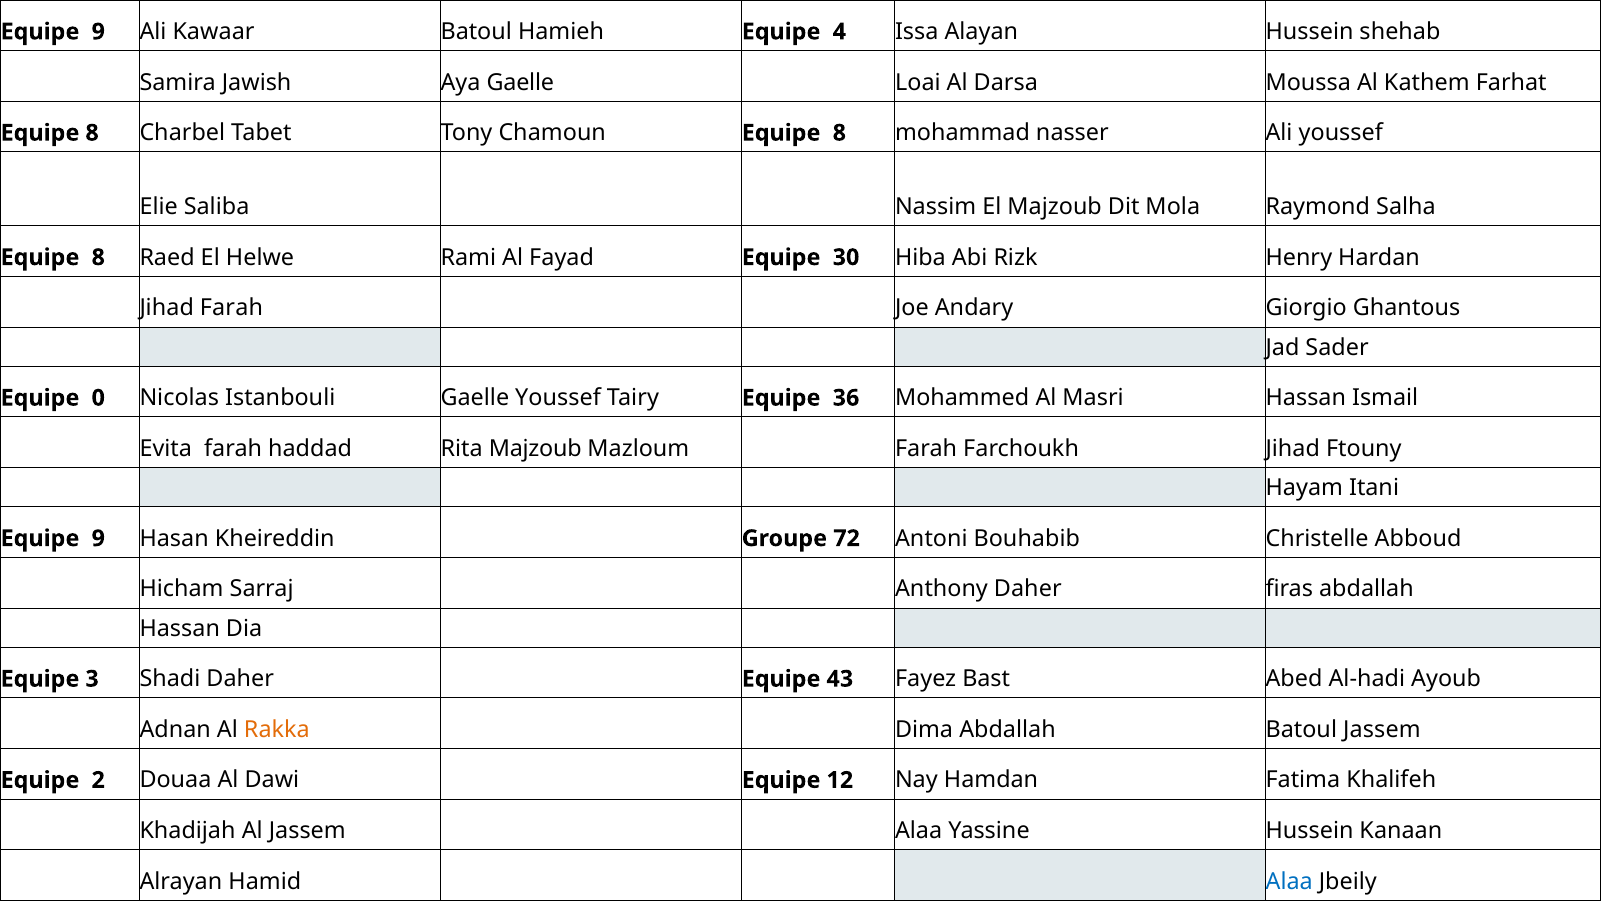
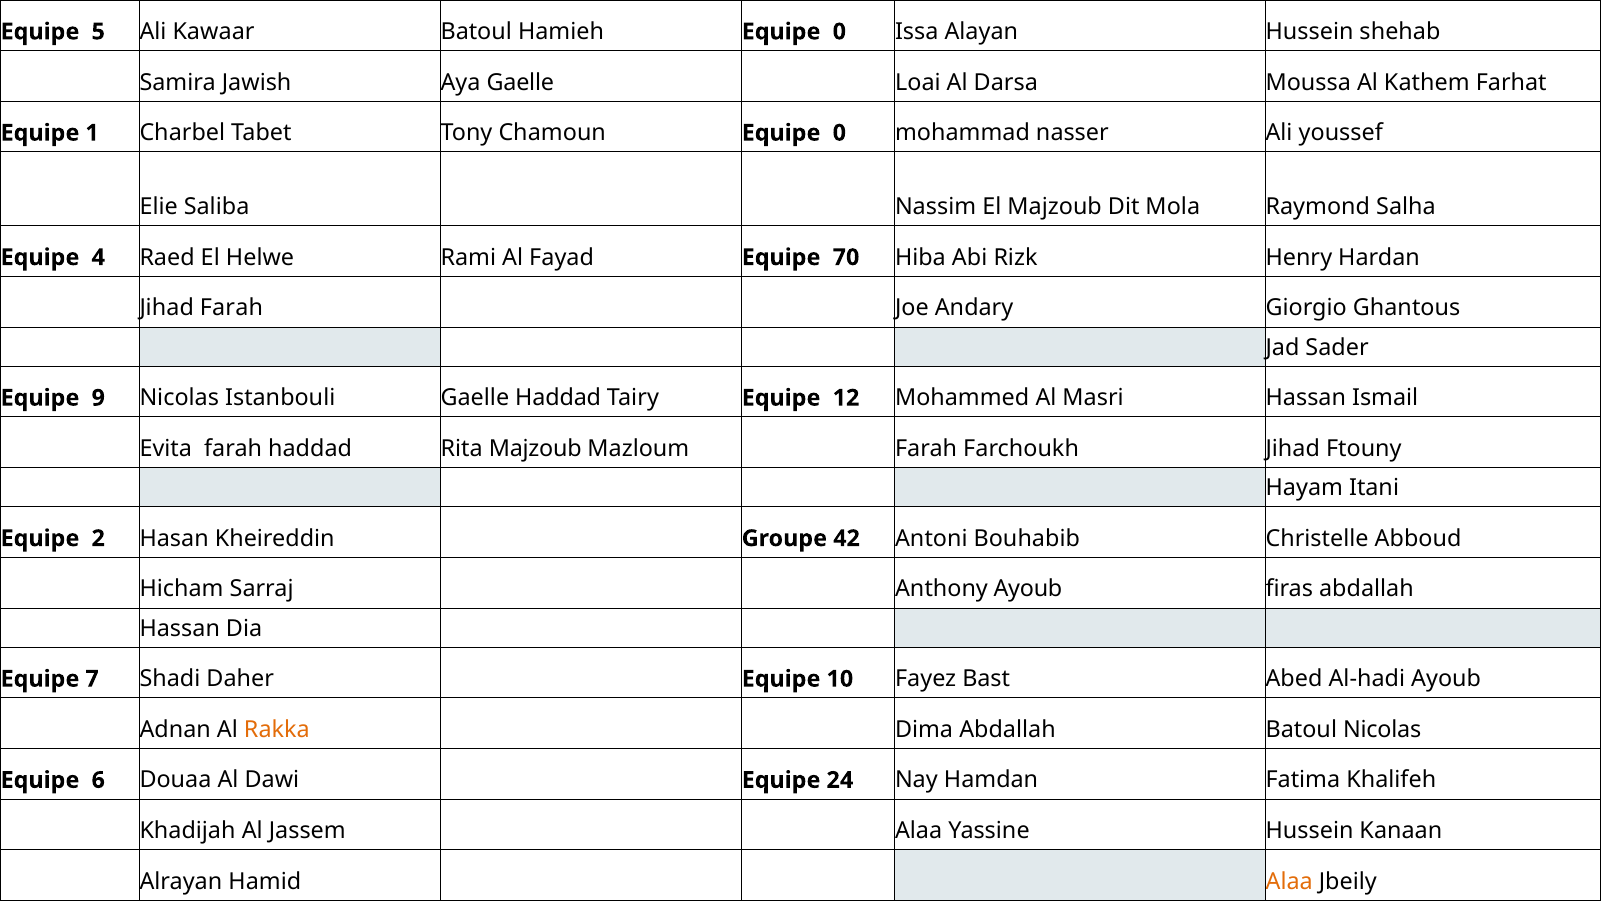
9: 9 -> 5 (98, 32)
Hamieh Equipe 4: 4 -> 0 (839, 32)
8: 8 -> 1 (92, 133)
Chamoun Equipe 8: 8 -> 0 (839, 133)
8: 8 -> 4 (98, 257)
30: 30 -> 70 (846, 257)
0: 0 -> 9 (98, 398)
Gaelle Youssef: Youssef -> Haddad (558, 398)
36: 36 -> 12 (846, 398)
9: 9 -> 2 (98, 538)
72: 72 -> 42 (847, 538)
Anthony Daher: Daher -> Ayoub (1028, 589)
3: 3 -> 7 (92, 679)
43: 43 -> 10 (840, 679)
Batoul Jassem: Jassem -> Nicolas (1382, 729)
2: 2 -> 6 (98, 780)
12: 12 -> 24 (840, 780)
Alaa colour: blue -> orange (1289, 881)
